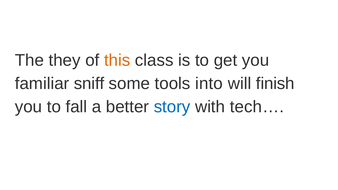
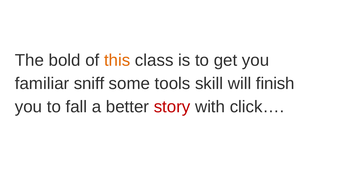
they: they -> bold (65, 60)
into: into -> skill (209, 84)
story colour: blue -> red (172, 107)
tech…: tech… -> click… (257, 107)
